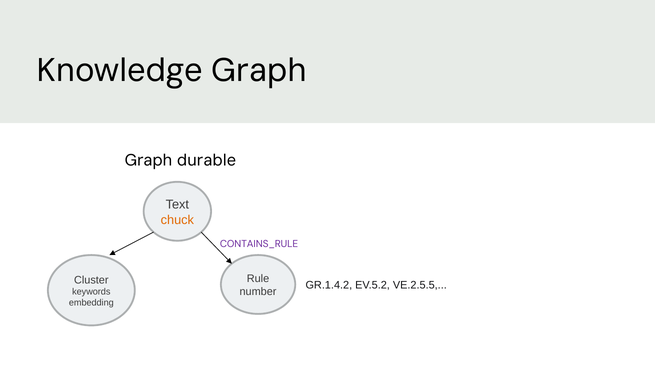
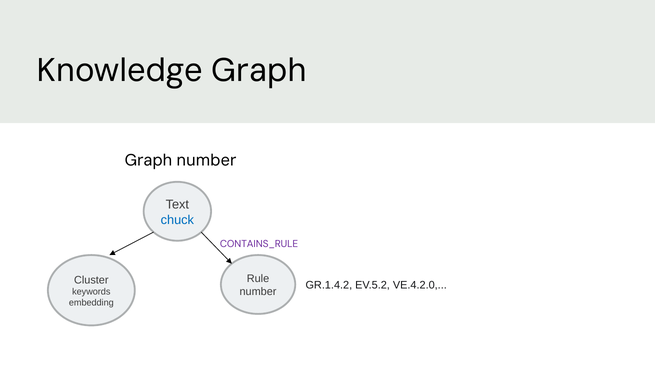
Graph durable: durable -> number (207, 160)
chuck colour: orange -> blue (177, 220)
VE.2.5.5: VE.2.5.5 -> VE.4.2.0 (420, 285)
